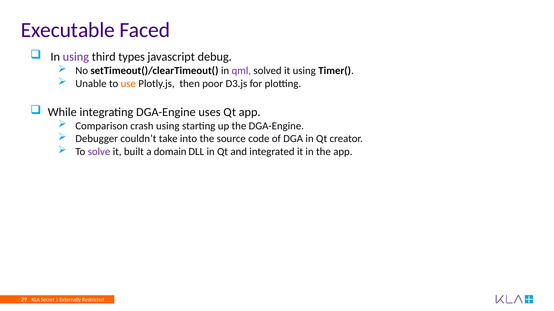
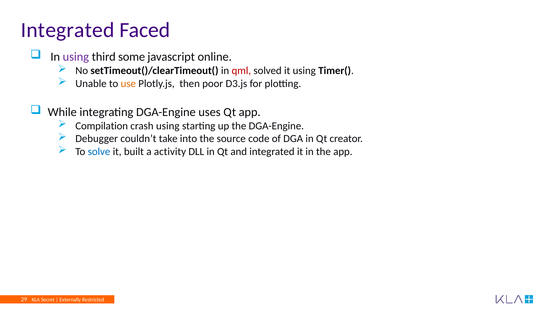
Executable: Executable -> Integrated (68, 30)
types: types -> some (132, 57)
debug: debug -> online (215, 57)
qml colour: purple -> red (241, 71)
Comparison: Comparison -> Compilation (102, 126)
solve colour: purple -> blue (99, 152)
domain: domain -> activity (170, 152)
